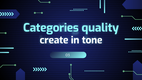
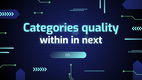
create: create -> within (54, 40)
tone: tone -> next (92, 40)
